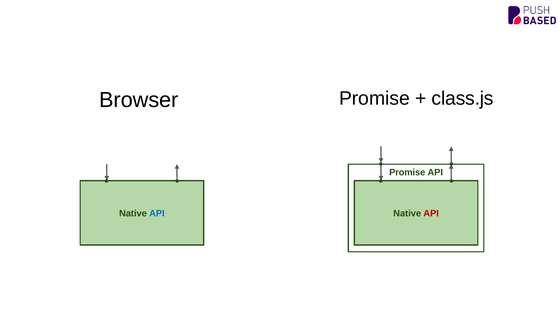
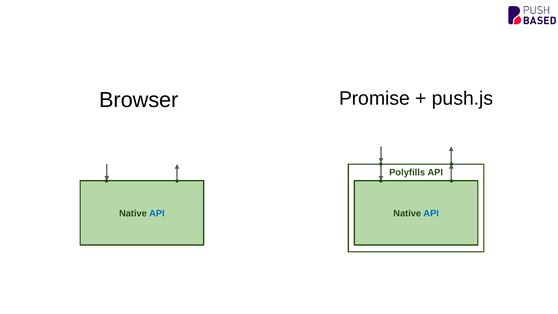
class.js: class.js -> push.js (462, 99)
Promise: Promise -> Polyfills (407, 172)
API colour: red -> blue (431, 213)
